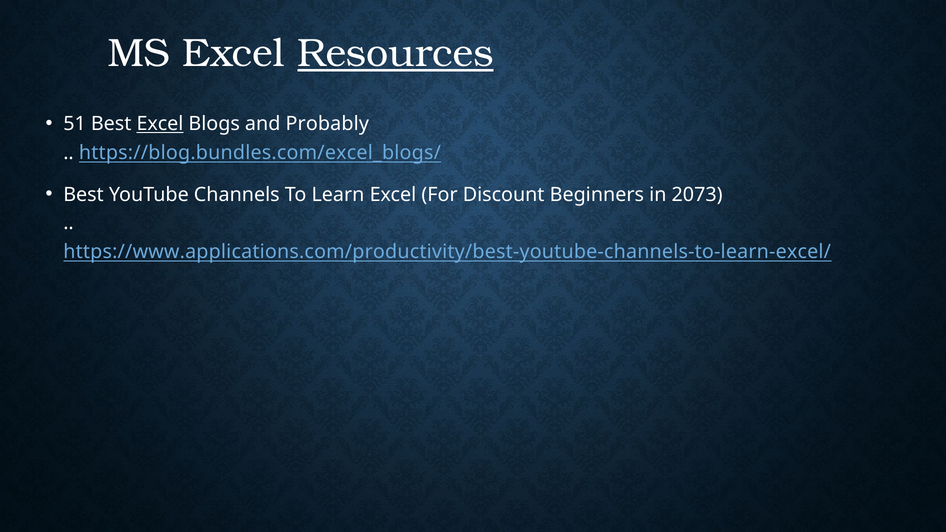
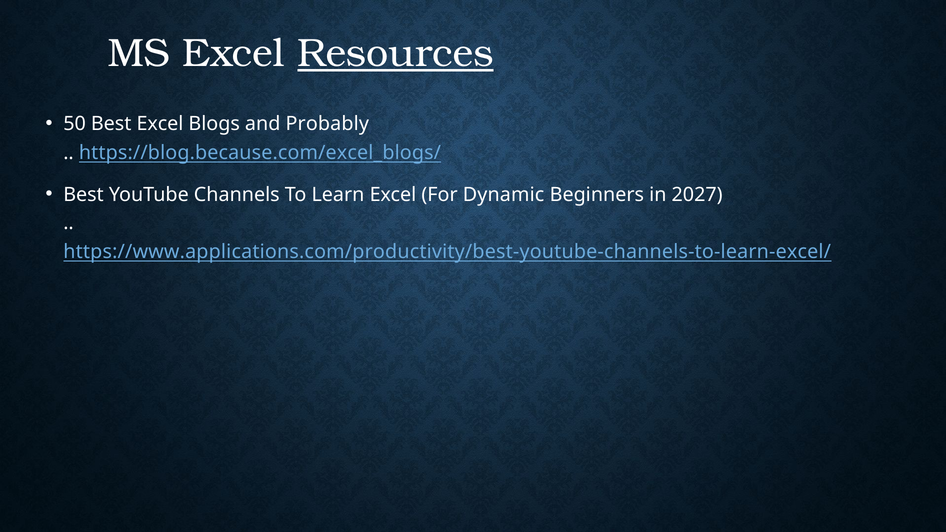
51: 51 -> 50 (75, 124)
Excel underline: present -> none (160, 124)
https://blog.bundles.com/excel_blogs/: https://blog.bundles.com/excel_blogs/ -> https://blog.because.com/excel_blogs/ (260, 153)
Discount: Discount -> Dynamic (504, 195)
2073: 2073 -> 2027 (697, 195)
